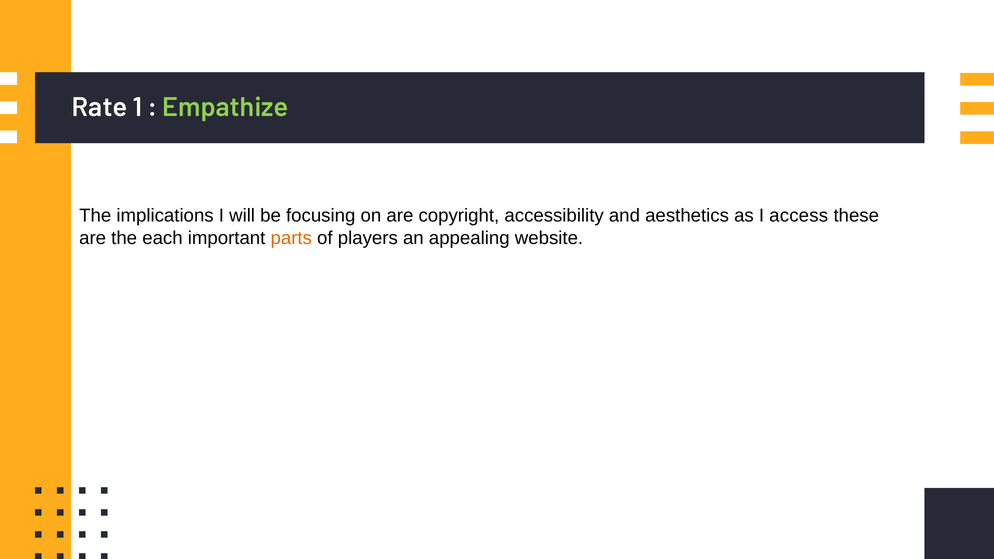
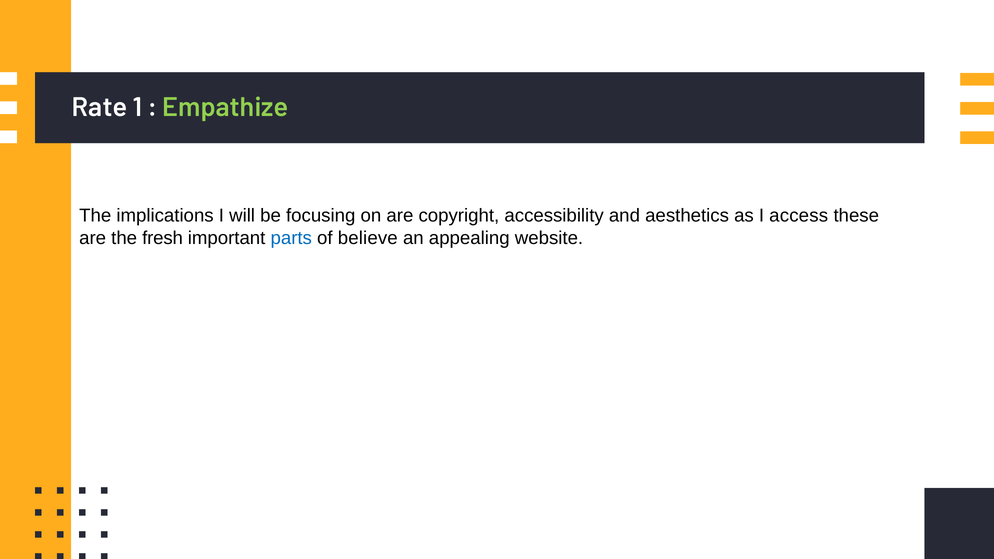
each: each -> fresh (163, 238)
parts colour: orange -> blue (291, 238)
players: players -> believe (368, 238)
